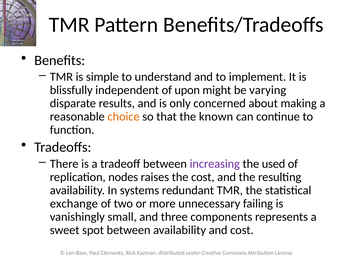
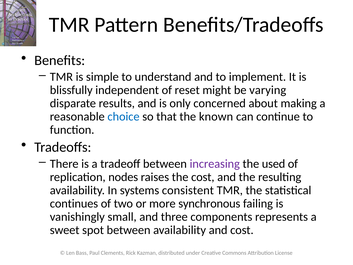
upon: upon -> reset (187, 90)
choice colour: orange -> blue (124, 116)
redundant: redundant -> consistent (188, 190)
exchange: exchange -> continues (74, 203)
unnecessary: unnecessary -> synchronous (209, 203)
